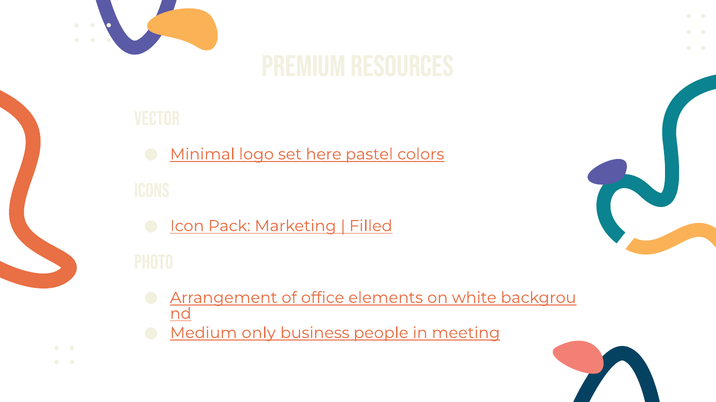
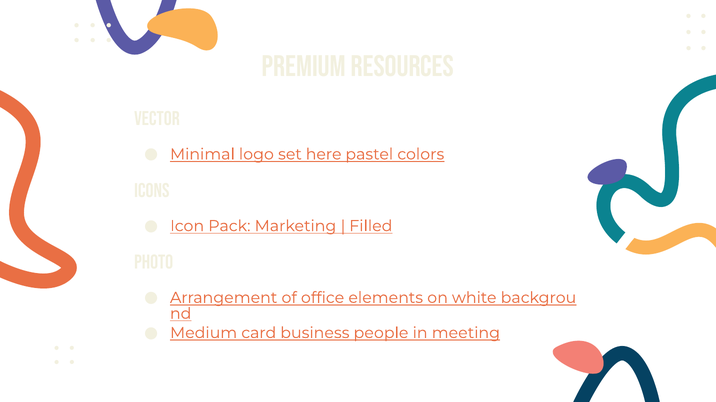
only: only -> card (259, 333)
